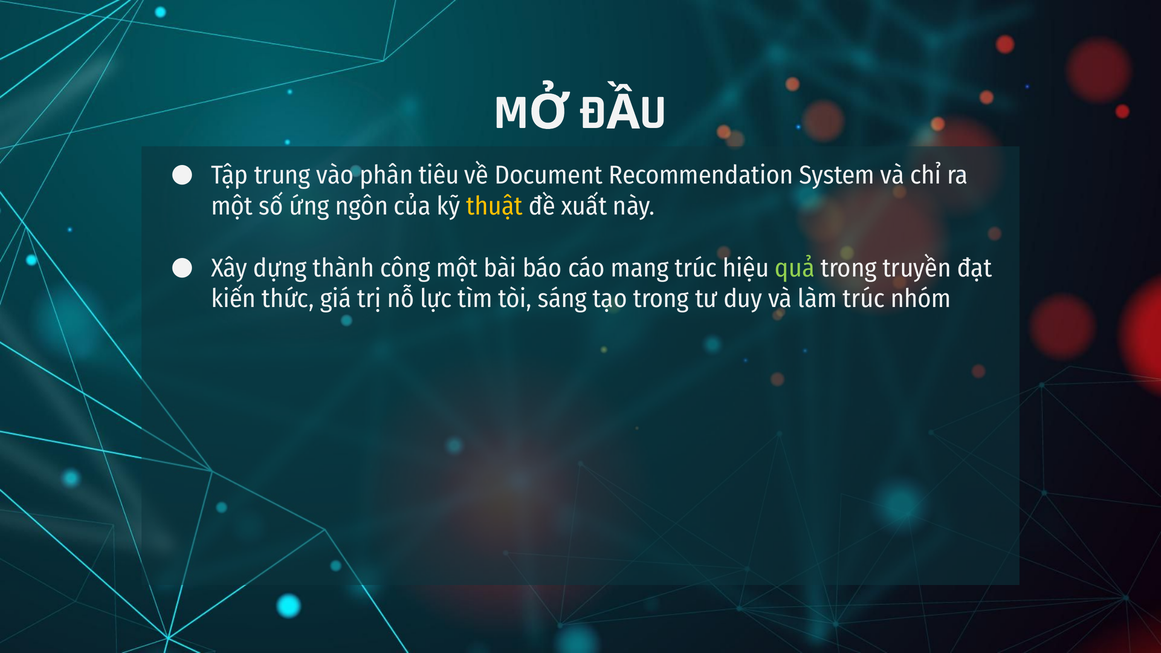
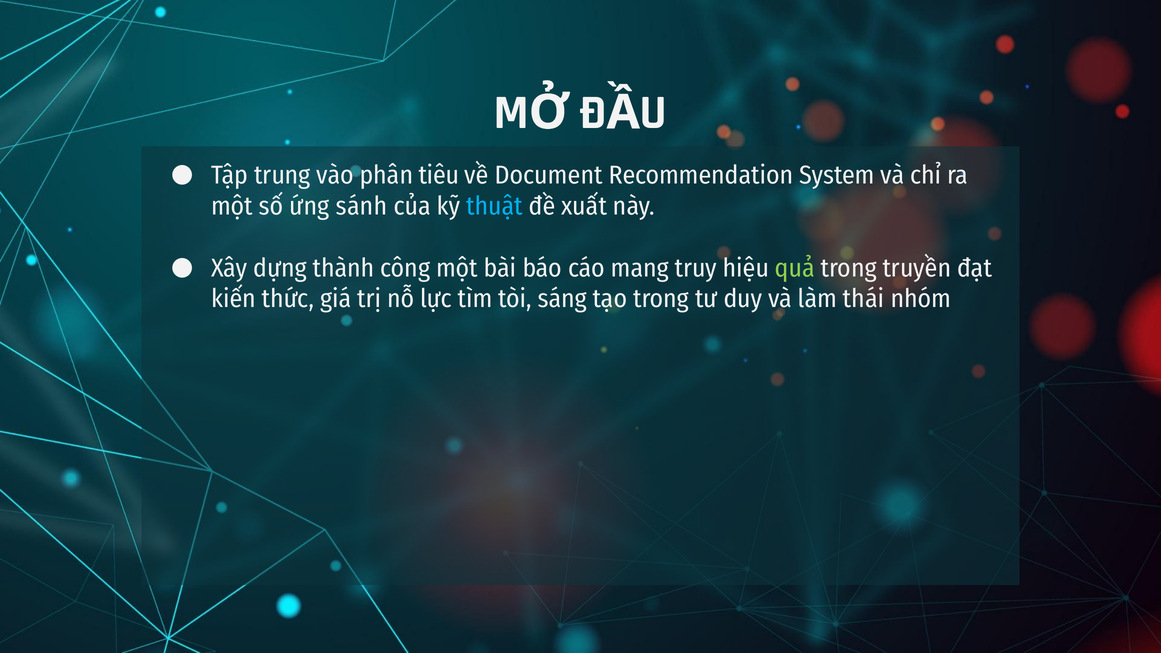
ngôn: ngôn -> sánh (362, 206)
thuật colour: yellow -> light blue (495, 206)
mang trúc: trúc -> truy (696, 268)
làm trúc: trúc -> thái (864, 299)
